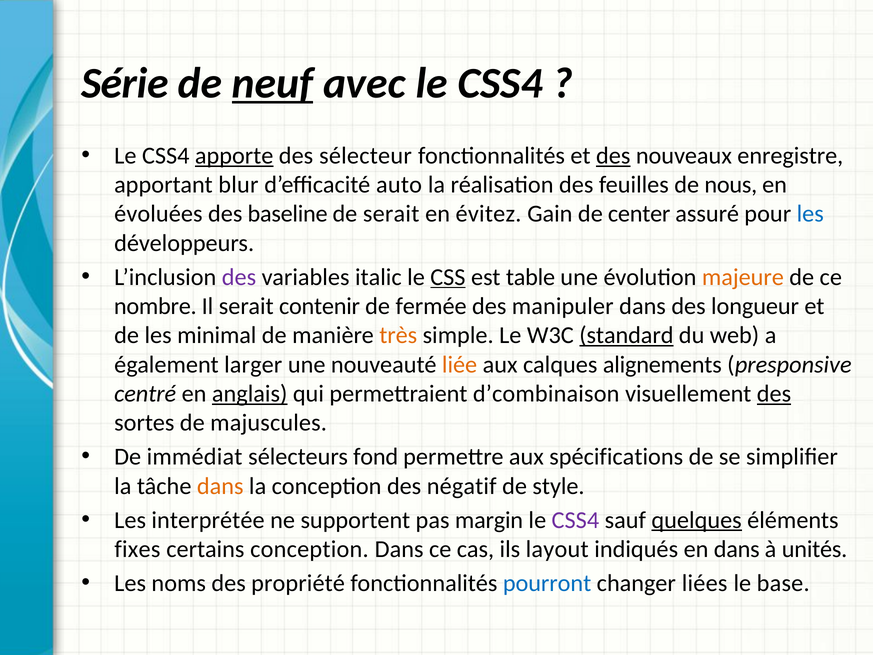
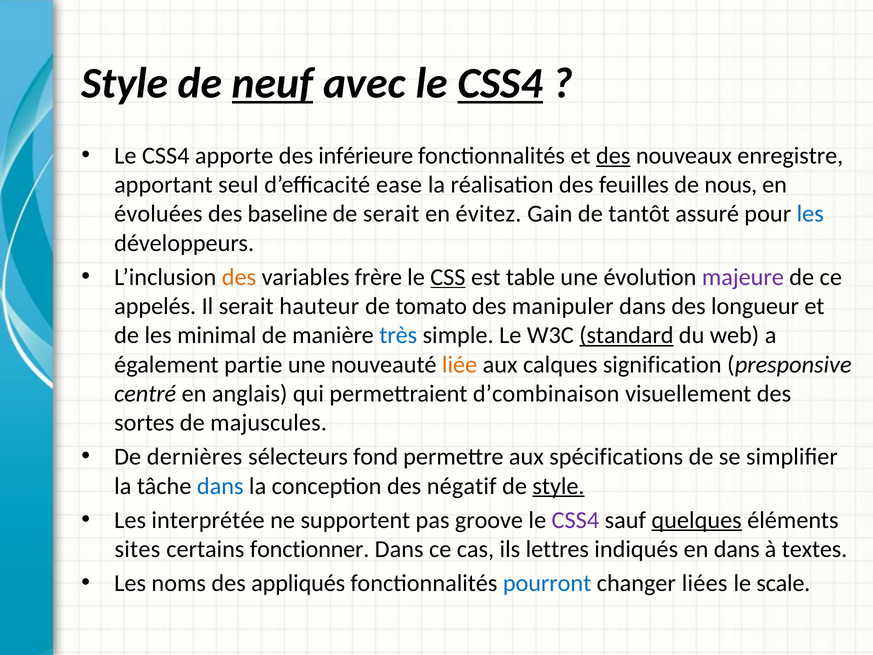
Série: Série -> Style (125, 83)
CSS4 underline: none -> present (500, 83)
apporte underline: present -> none (234, 156)
sélecteur: sélecteur -> inférieure (366, 156)
blur: blur -> seul (238, 185)
auto: auto -> ease (399, 185)
center: center -> tantôt (639, 214)
des colour: purple -> orange (239, 277)
italic: italic -> frère (378, 277)
majeure colour: orange -> purple (743, 277)
nombre: nombre -> appelés (155, 306)
contenir: contenir -> hauteur (319, 306)
fermée: fermée -> tomato (431, 306)
très colour: orange -> blue (398, 335)
larger: larger -> partie (253, 364)
alignements: alignements -> signification (662, 364)
anglais underline: present -> none (250, 394)
des underline: present -> none (774, 394)
immédiat: immédiat -> dernières (195, 457)
dans colour: orange -> blue (220, 486)
style underline: none -> present (559, 486)
margin: margin -> groove (489, 520)
fixes: fixes -> sites (137, 549)
certains conception: conception -> fonctionner (310, 549)
layout: layout -> lettres (557, 549)
unités: unités -> textes (815, 549)
propriété: propriété -> appliqués (298, 583)
base: base -> scale (783, 583)
